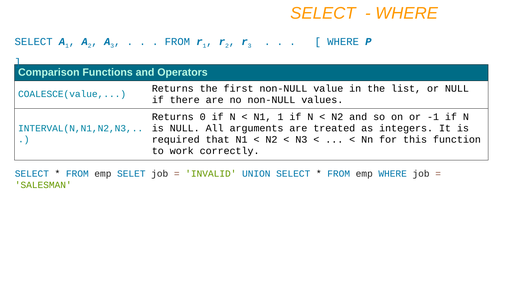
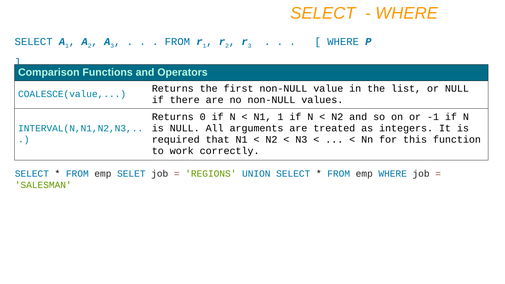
INVALID: INVALID -> REGIONS (211, 174)
